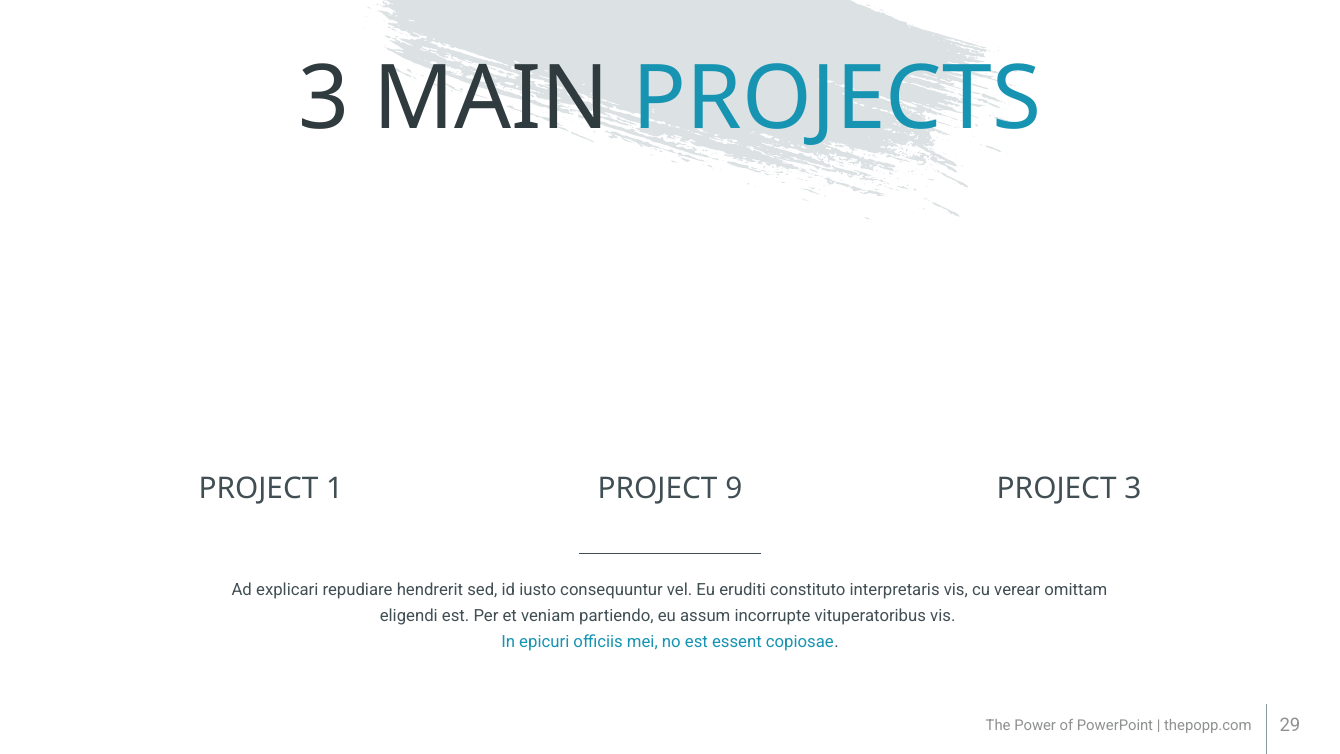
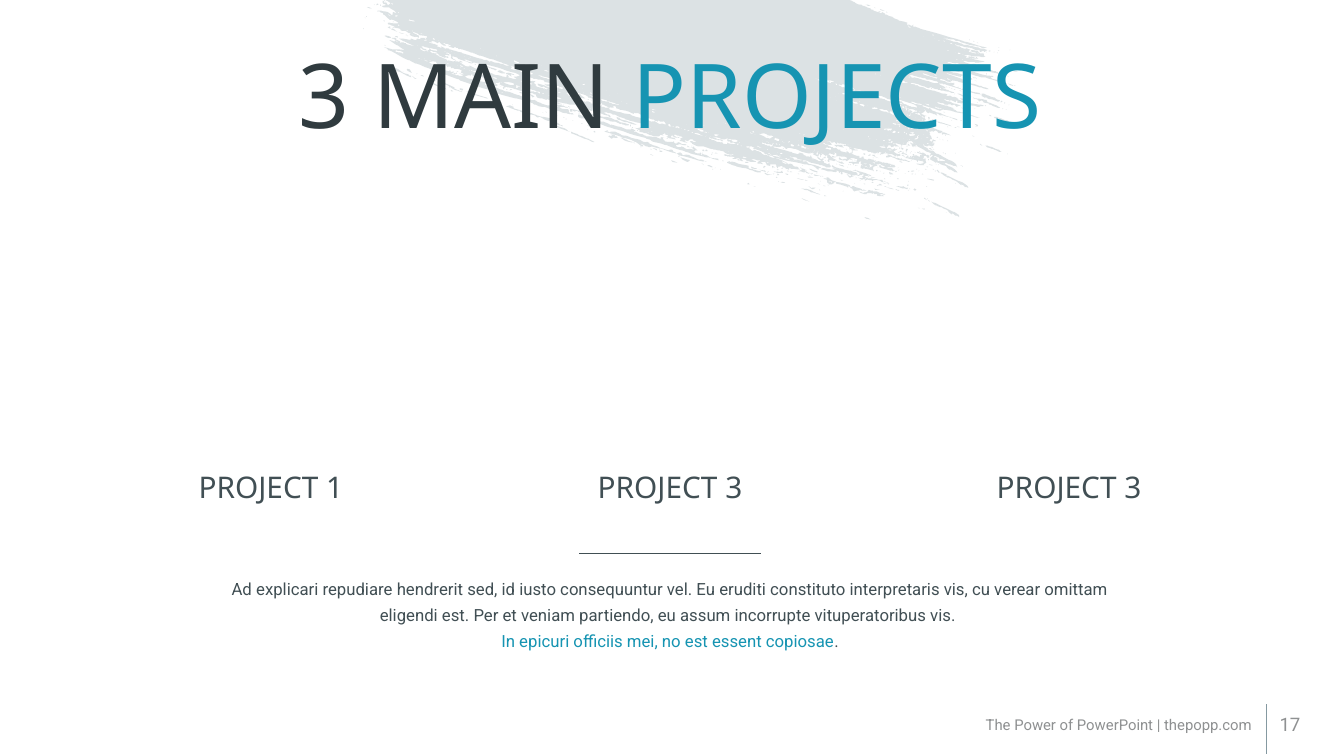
9: 9 -> 3 (734, 489)
29: 29 -> 17 (1290, 725)
